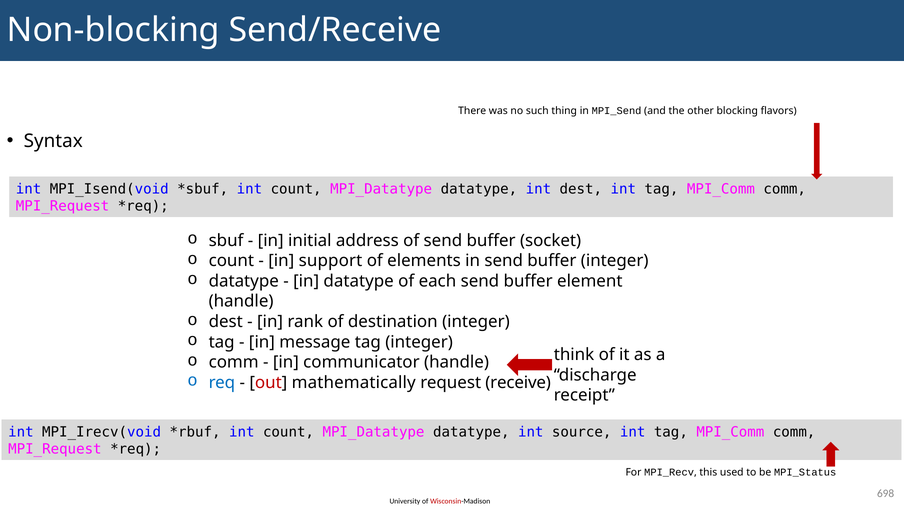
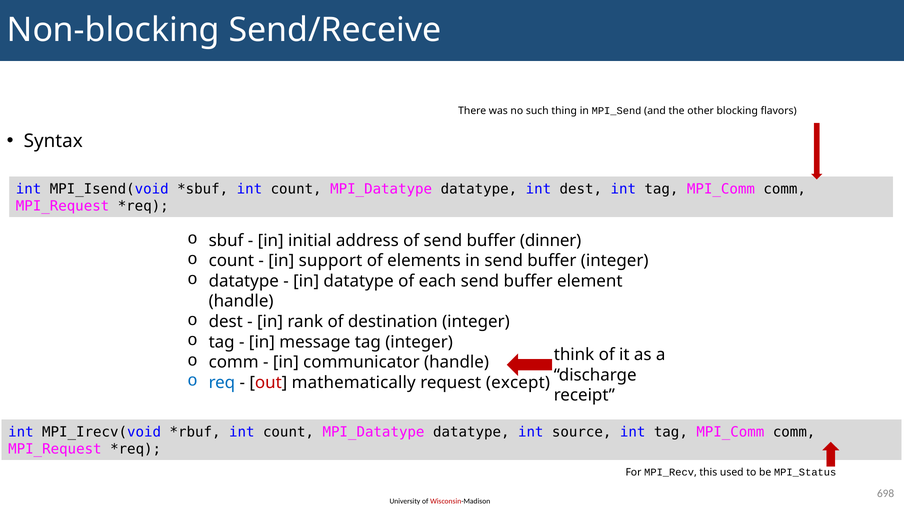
socket: socket -> dinner (551, 241)
receive: receive -> except (518, 383)
